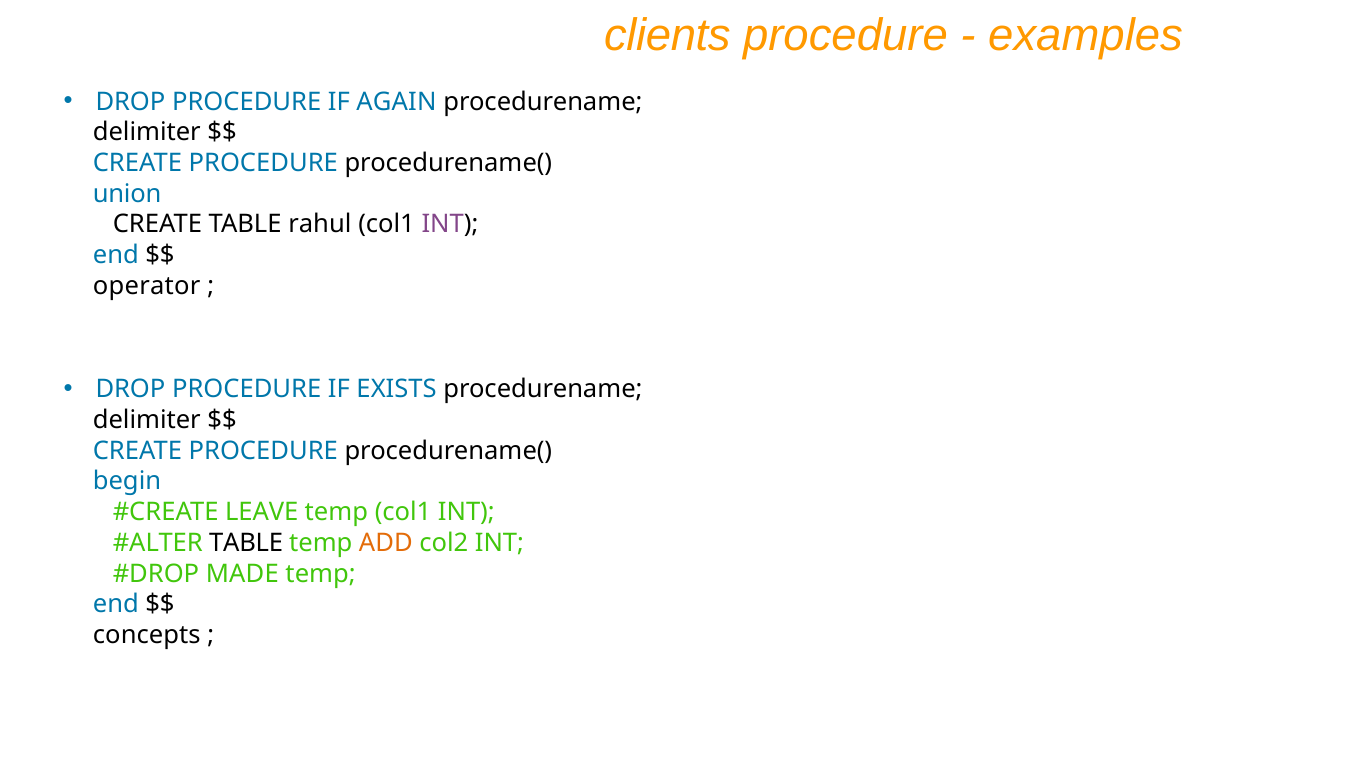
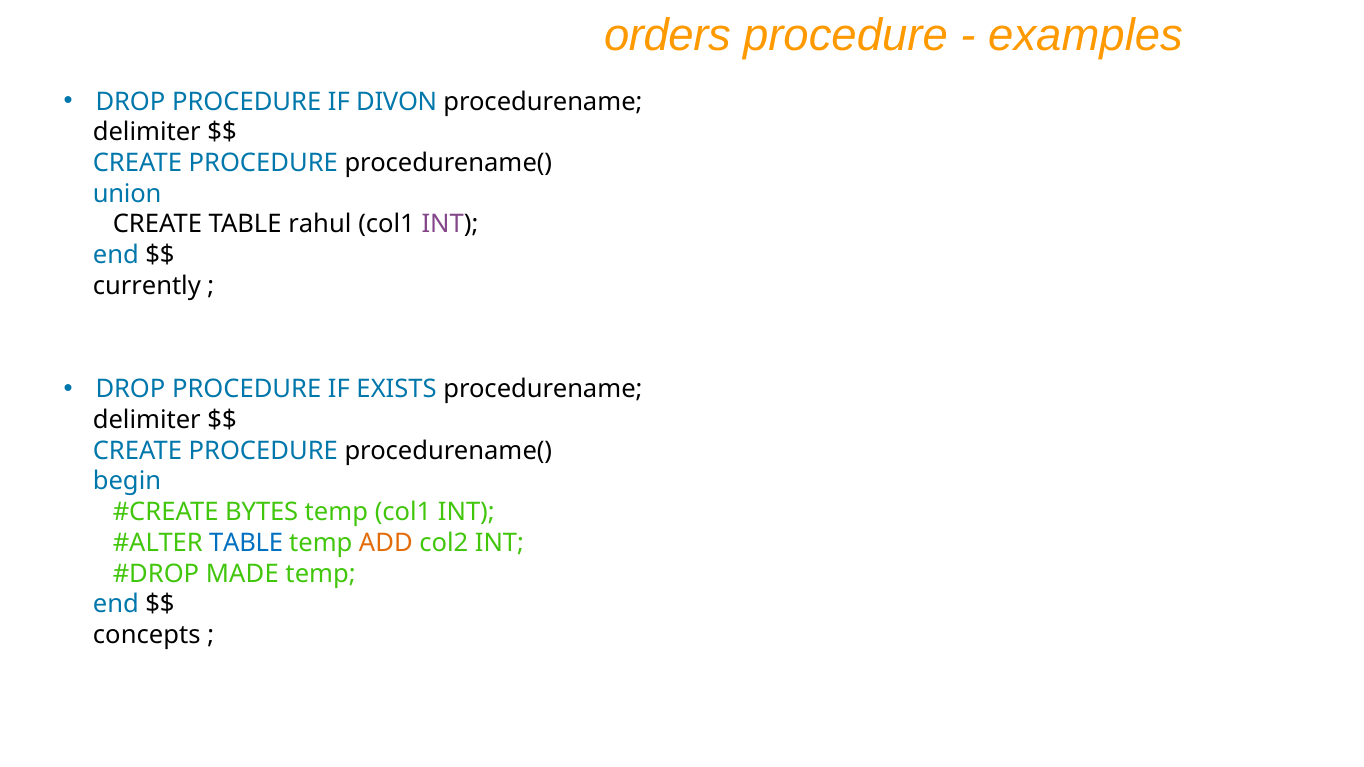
clients: clients -> orders (667, 35)
AGAIN: AGAIN -> DIVON (397, 102)
operator: operator -> currently (147, 286)
LEAVE: LEAVE -> BYTES (262, 512)
TABLE colour: black -> blue (246, 543)
